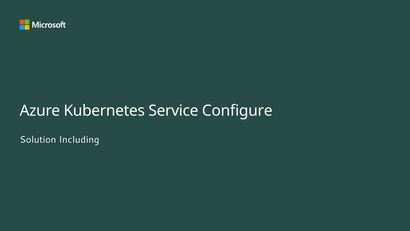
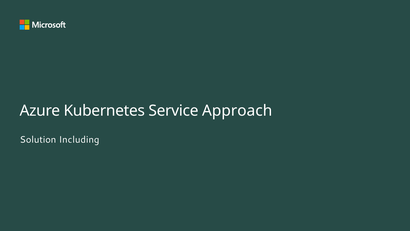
Configure: Configure -> Approach (237, 111)
